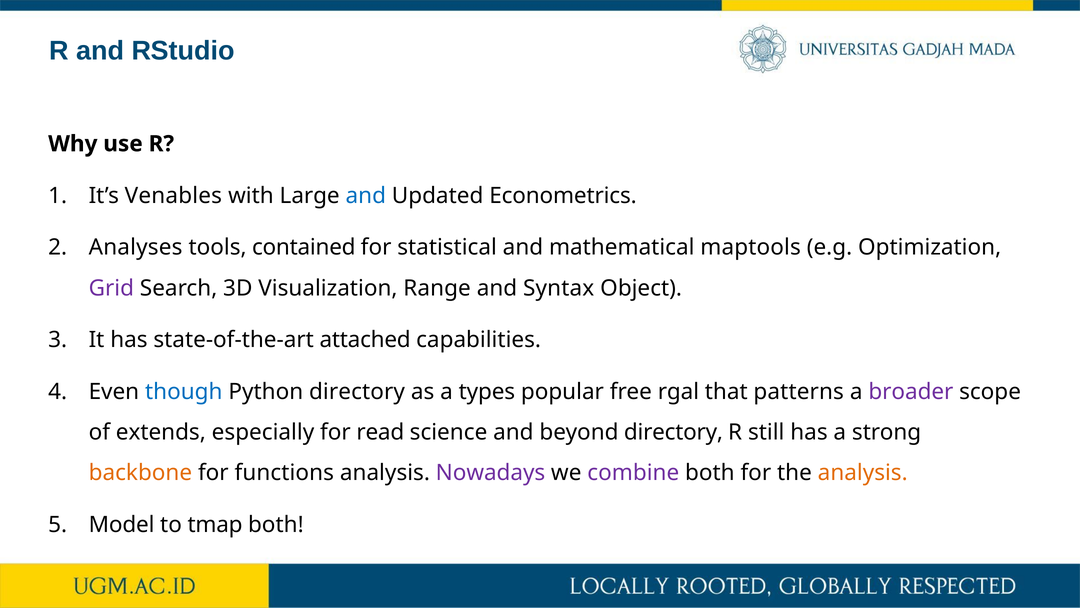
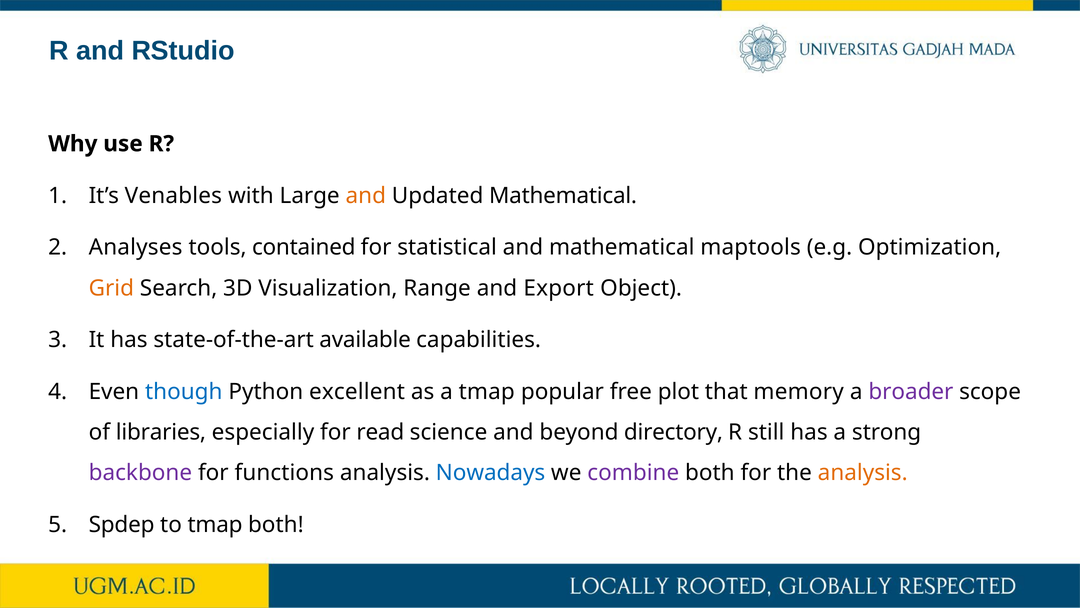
and colour: blue -> orange (366, 196)
Updated Econometrics: Econometrics -> Mathematical (563, 196)
Grid colour: purple -> orange (111, 288)
Syntax: Syntax -> Export (559, 288)
attached: attached -> available (365, 340)
Python directory: directory -> excellent (357, 392)
a types: types -> tmap (487, 392)
rgal: rgal -> plot (678, 392)
patterns: patterns -> memory (799, 392)
extends: extends -> libraries (161, 432)
backbone colour: orange -> purple (140, 473)
Nowadays colour: purple -> blue (490, 473)
Model: Model -> Spdep (122, 524)
